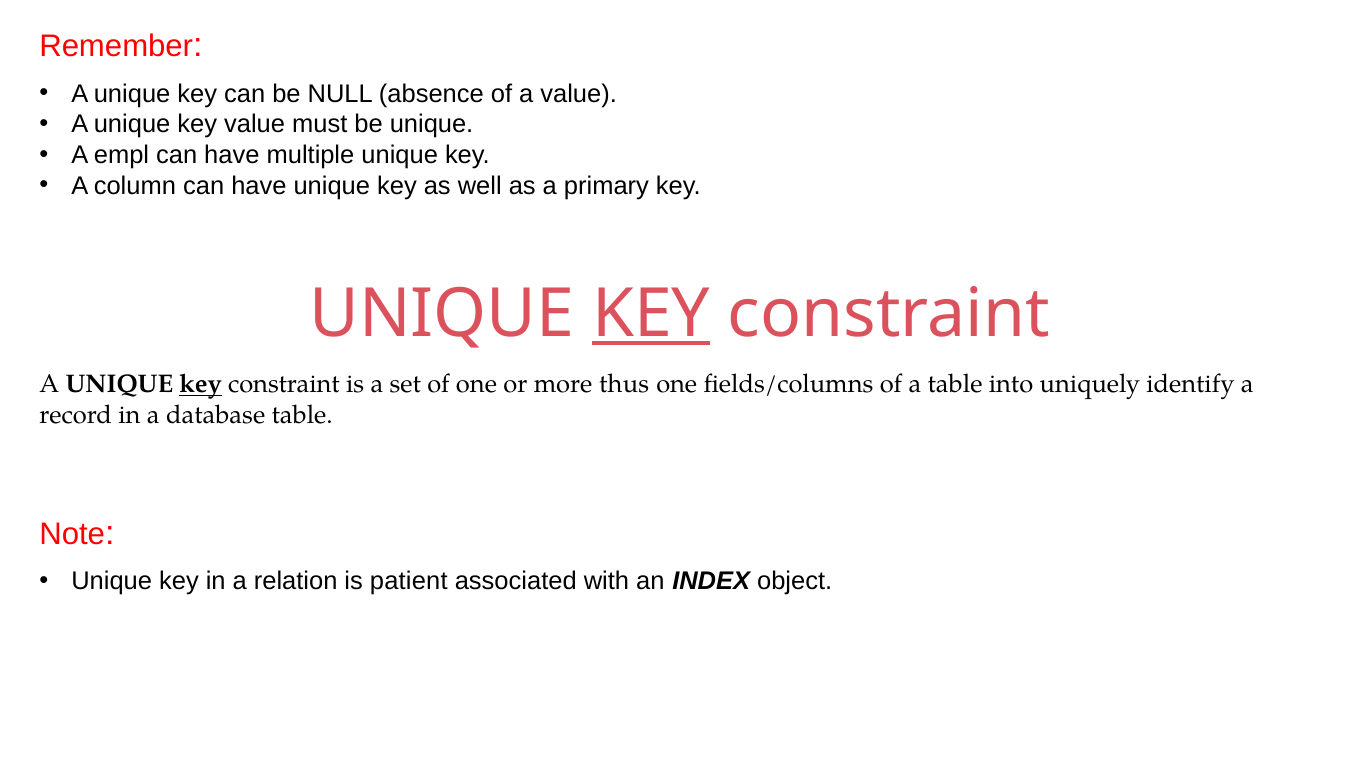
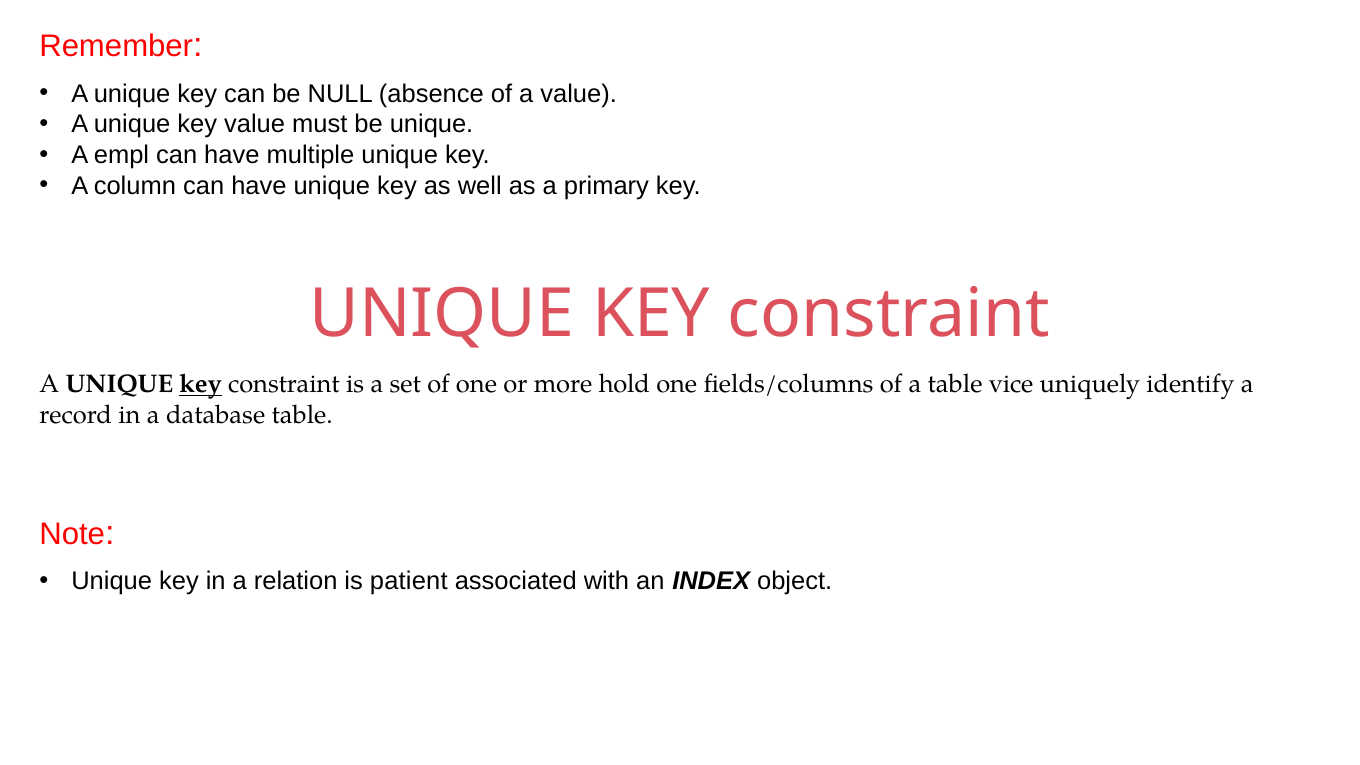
KEY underline: present -> none (651, 314)
thus: thus -> hold (624, 384)
into: into -> vice (1011, 384)
